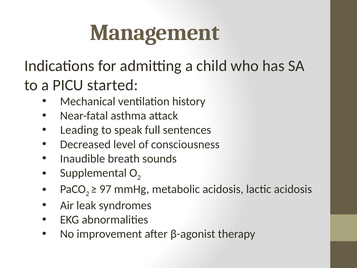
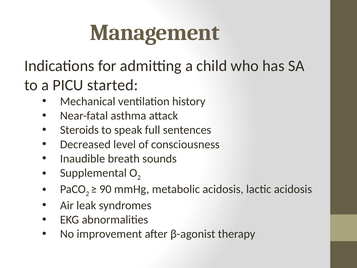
Leading: Leading -> Steroids (79, 130)
97: 97 -> 90 (105, 189)
